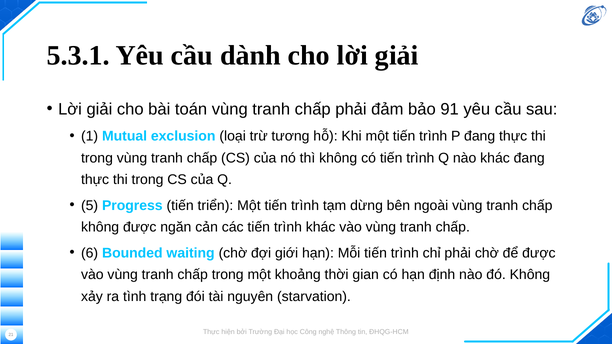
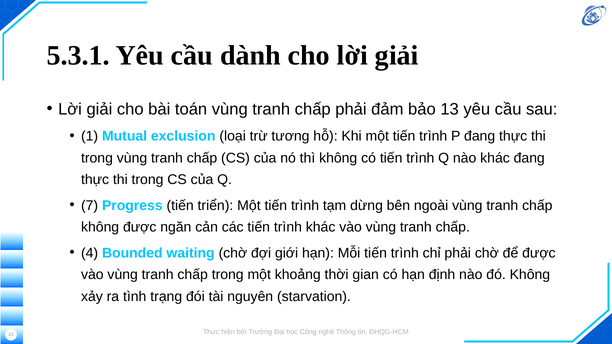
91: 91 -> 13 (450, 109)
5: 5 -> 7 (90, 206)
6: 6 -> 4 (90, 253)
